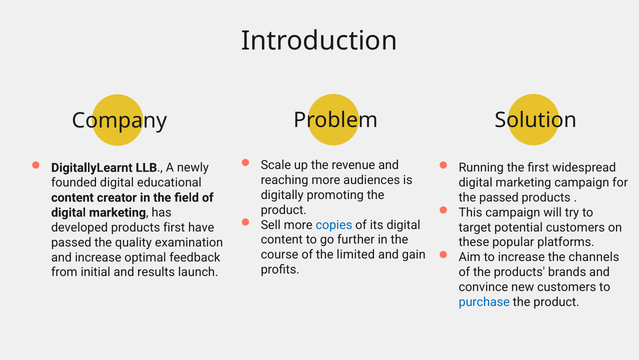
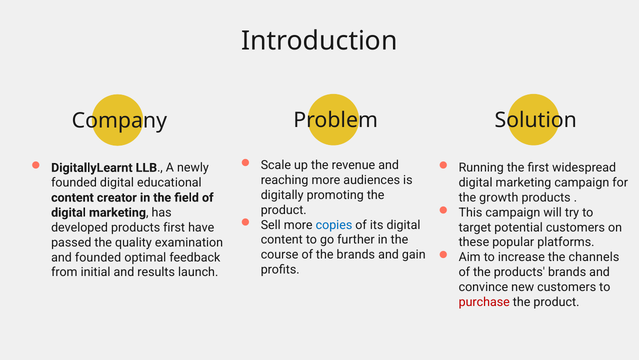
the passed: passed -> growth (499, 197)
the limited: limited -> brands (356, 254)
and increase: increase -> founded (98, 257)
purchase colour: blue -> red (484, 302)
